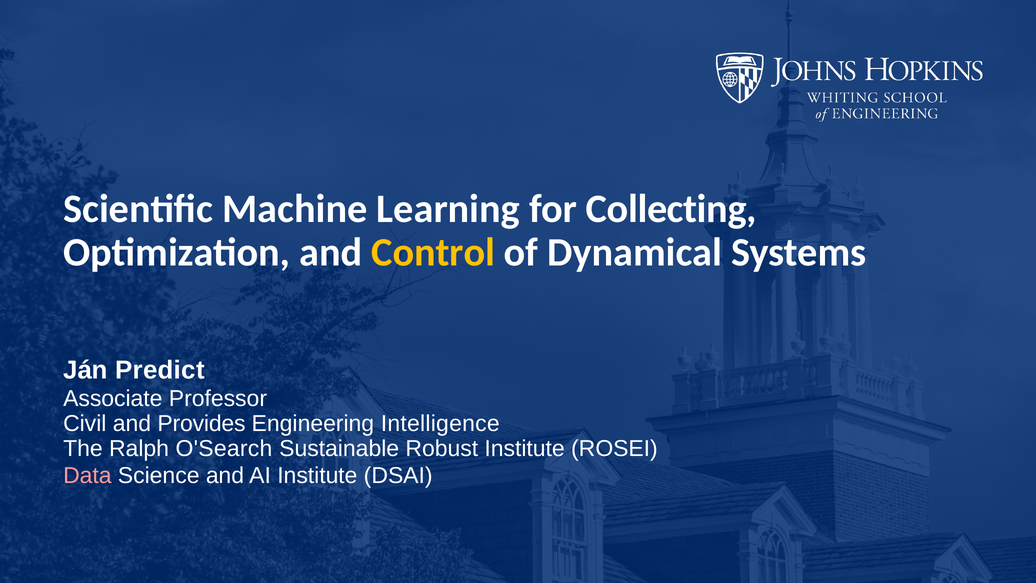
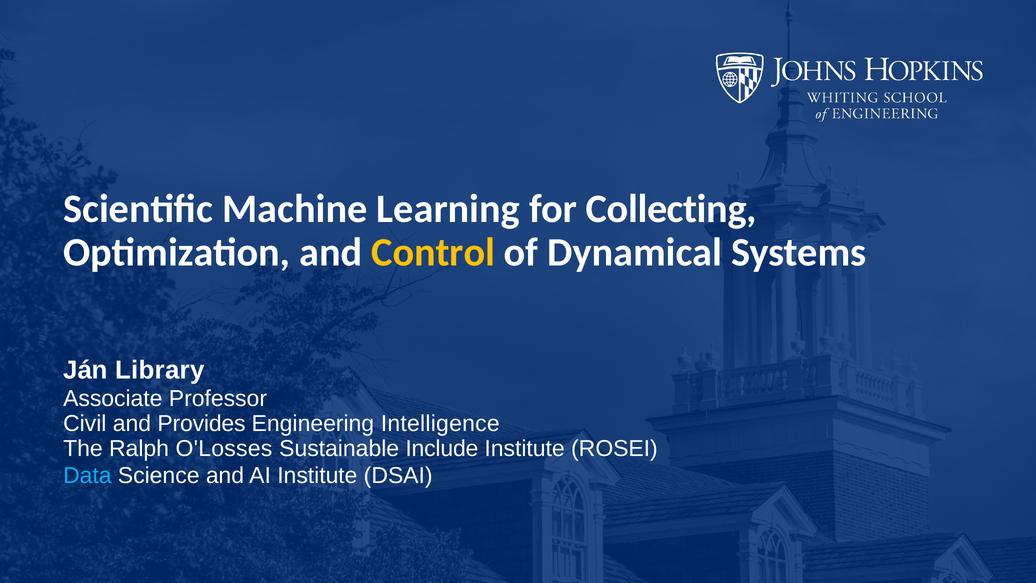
Predict: Predict -> Library (160, 370)
O'Search: O'Search -> O'Losses (224, 448)
Robust: Robust -> Include (442, 448)
Data colour: pink -> light blue (87, 475)
